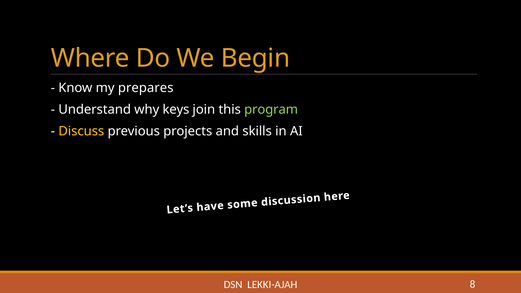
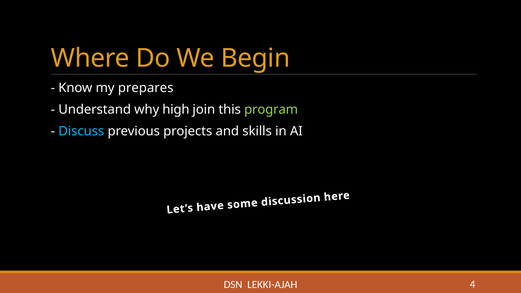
keys: keys -> high (176, 109)
Discuss colour: yellow -> light blue (81, 131)
8: 8 -> 4 (473, 284)
